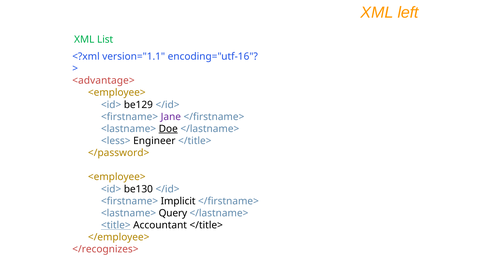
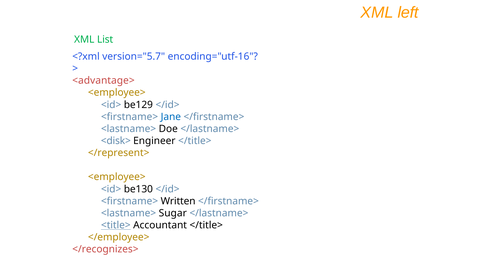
version="1.1: version="1.1 -> version="5.7 (134, 57)
Jane colour: purple -> blue (171, 117)
Doe underline: present -> none (168, 129)
<less>: <less> -> <disk> (116, 141)
</password>: </password> -> </represent> (119, 153)
Implicit: Implicit -> Written (178, 201)
Query: Query -> Sugar (173, 213)
